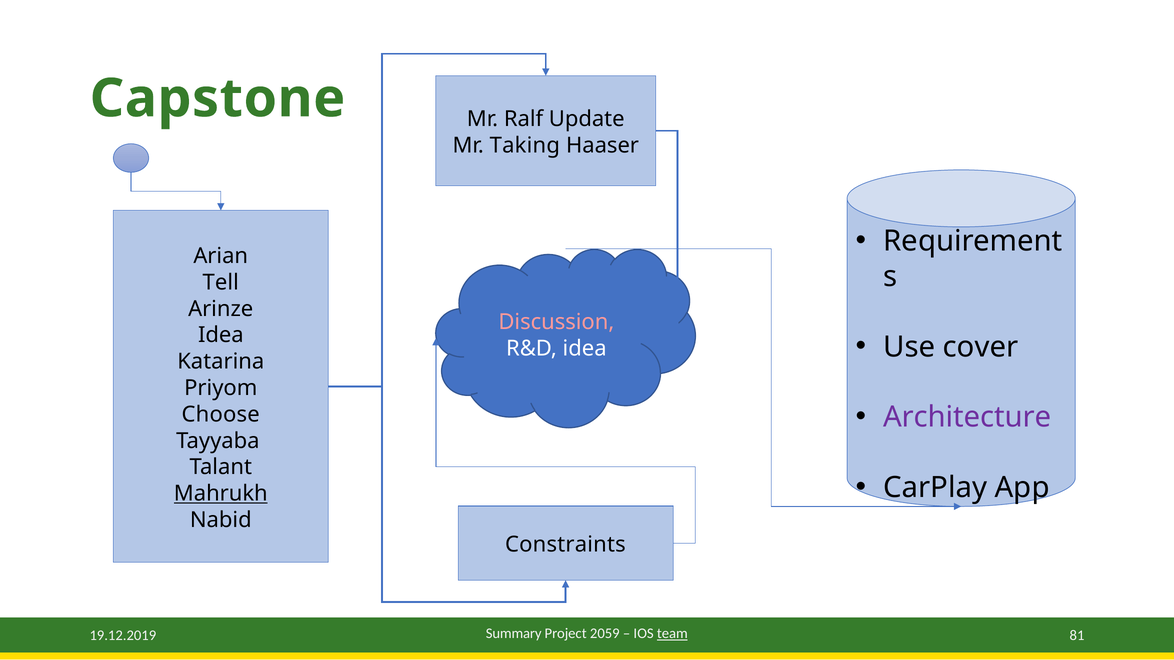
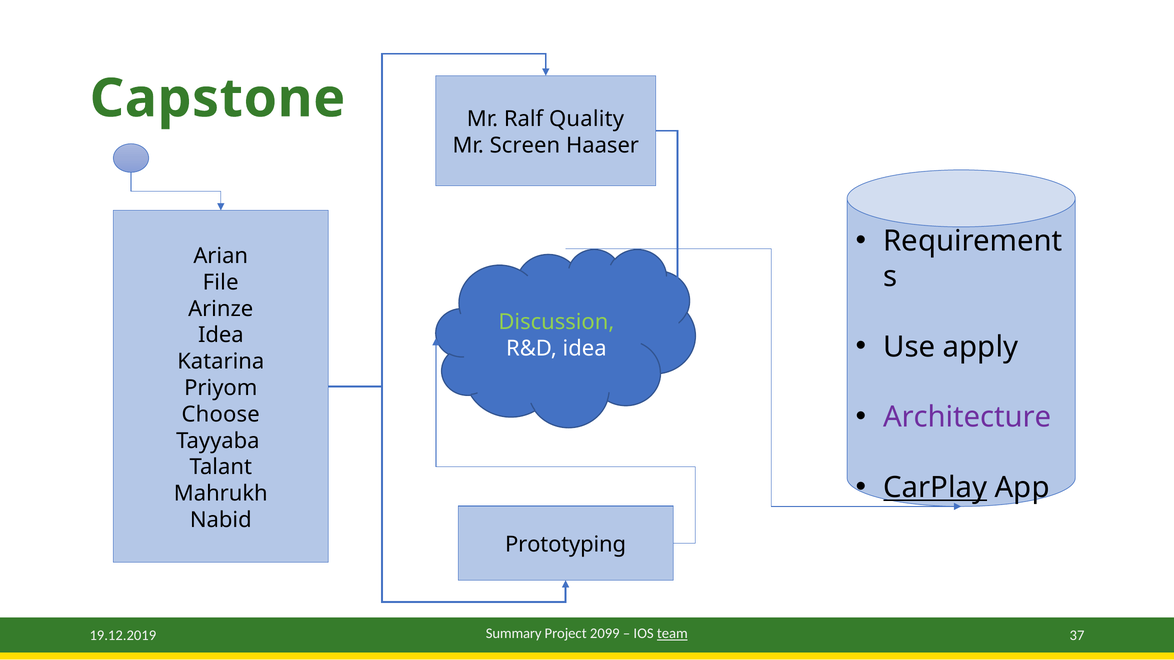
Update: Update -> Quality (587, 119)
Taking: Taking -> Screen (525, 146)
Tell: Tell -> File (221, 283)
Discussion colour: pink -> light green (556, 322)
cover: cover -> apply (980, 347)
CarPlay underline: none -> present (935, 488)
Mahrukh underline: present -> none (221, 494)
Constraints: Constraints -> Prototyping (566, 545)
2059: 2059 -> 2099 (605, 634)
81: 81 -> 37 (1077, 636)
